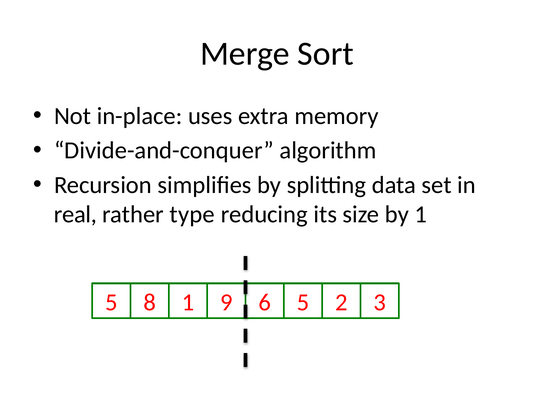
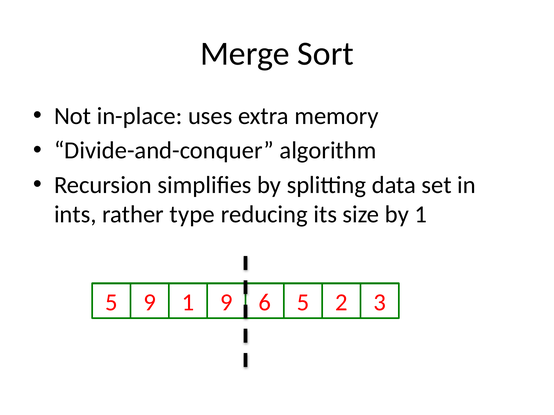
real: real -> ints (75, 215)
5 8: 8 -> 9 (150, 303)
